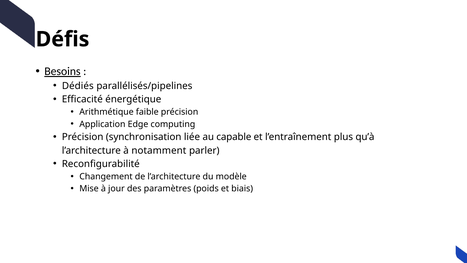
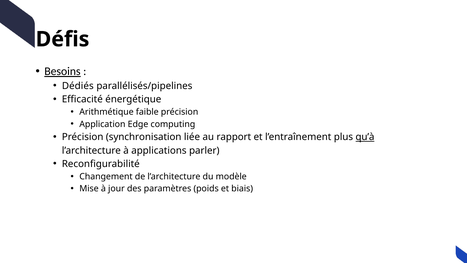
capable: capable -> rapport (234, 137)
qu’à underline: none -> present (365, 137)
notamment: notamment -> applications (159, 150)
